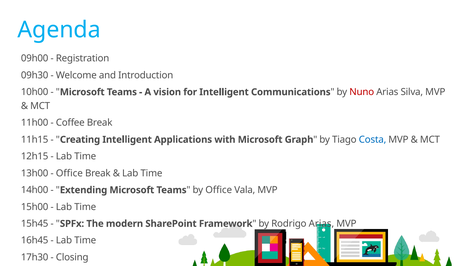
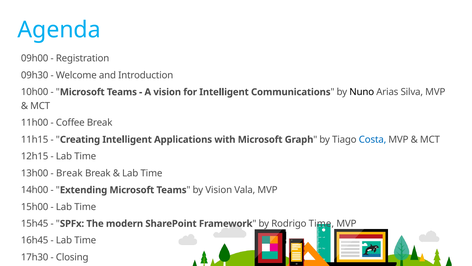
Nuno colour: red -> black (362, 92)
Office: Office -> Break (69, 173)
by Office: Office -> Vision (219, 190)
Rodrigo Arias: Arias -> Time (321, 223)
